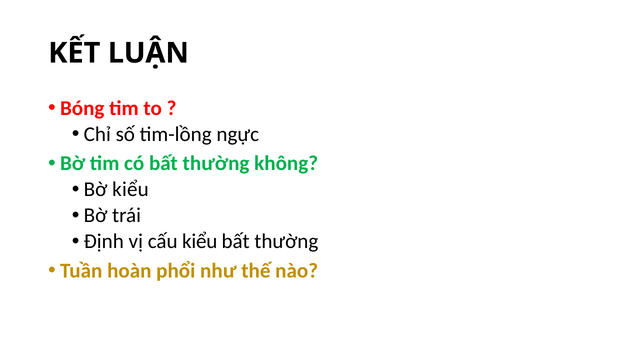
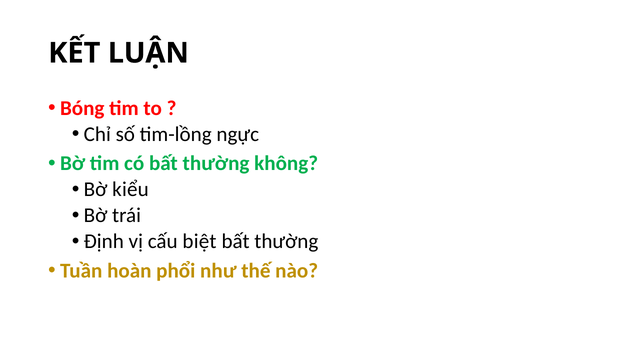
cấu kiểu: kiểu -> biệt (199, 242)
